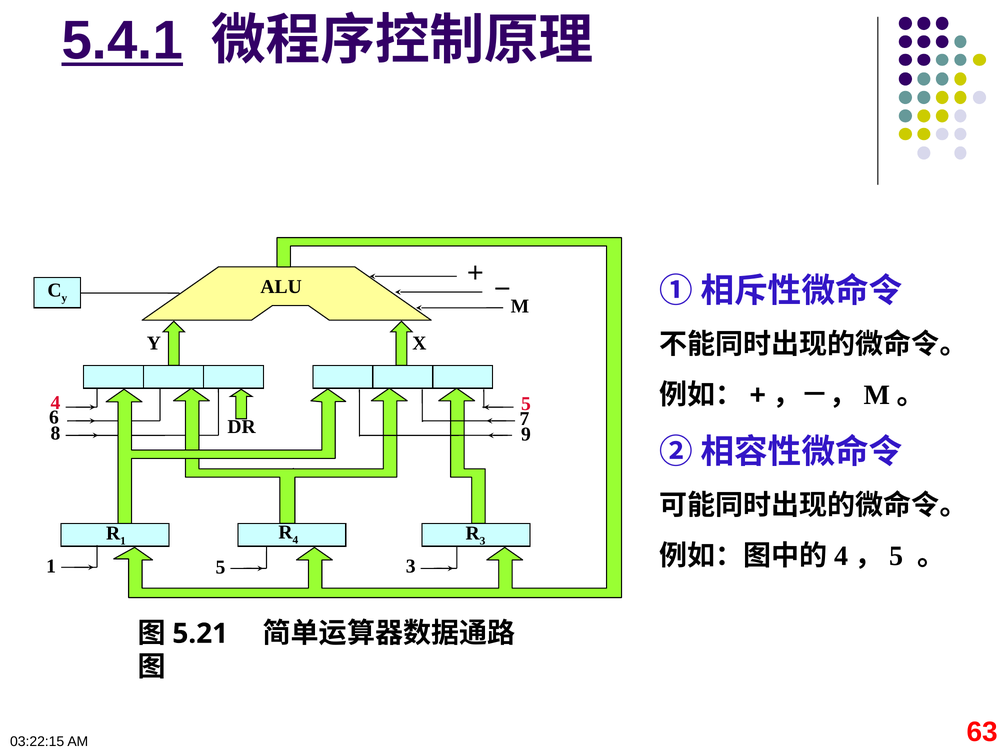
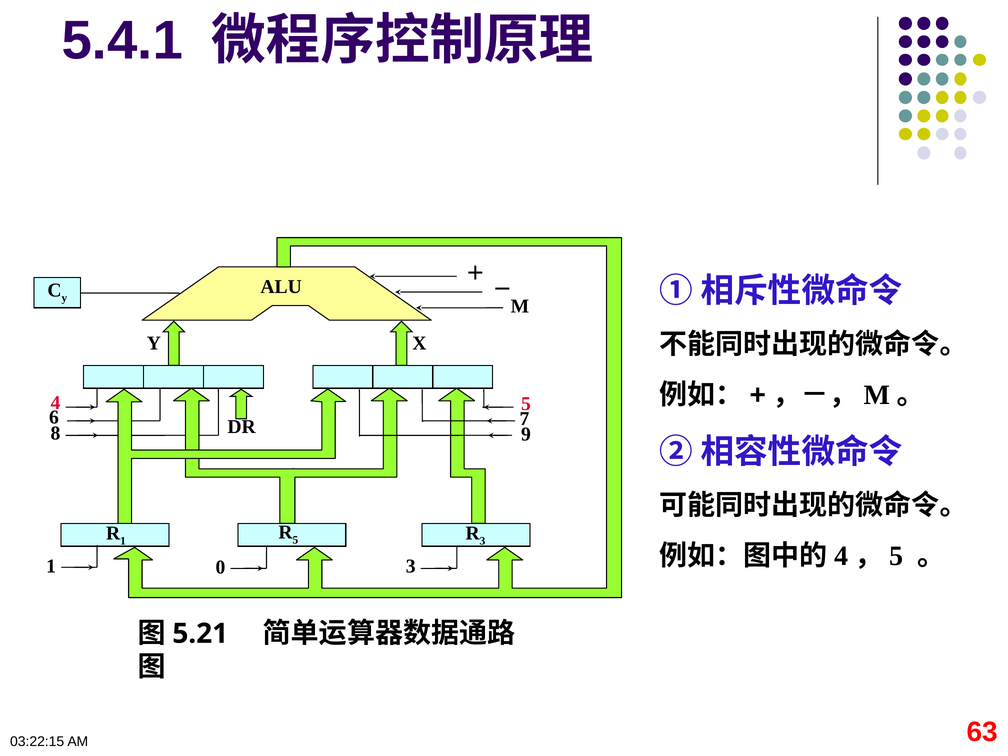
5.4.1 underline: present -> none (122, 41)
4: 4 -> 5 (295, 540)
1 5: 5 -> 0 (220, 567)
